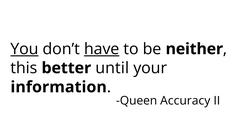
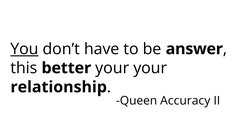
have underline: present -> none (102, 49)
neither: neither -> answer (194, 49)
better until: until -> your (112, 68)
information: information -> relationship (59, 87)
